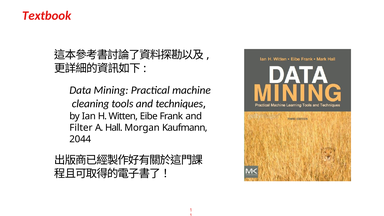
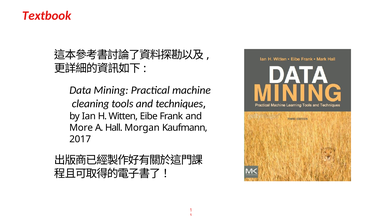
Filter: Filter -> More (81, 128)
2044: 2044 -> 2017 (80, 139)
